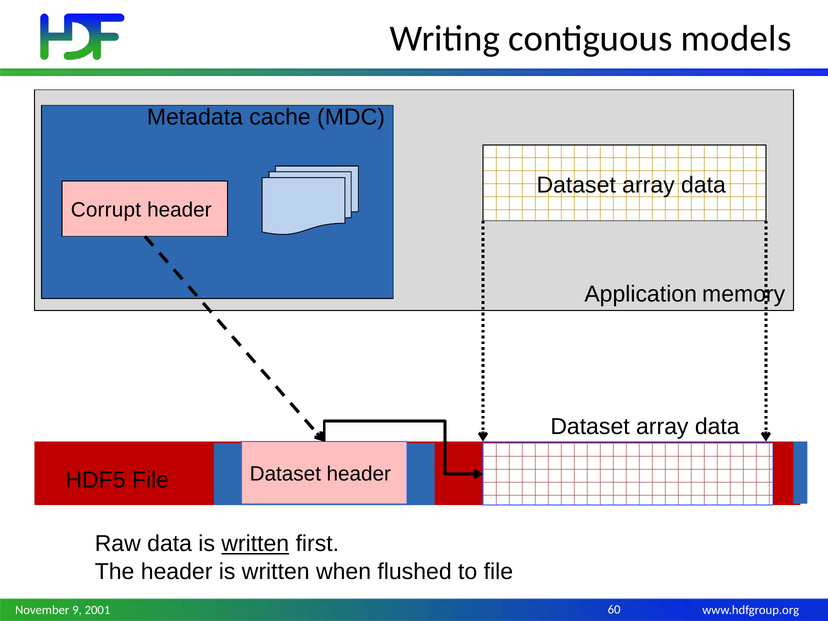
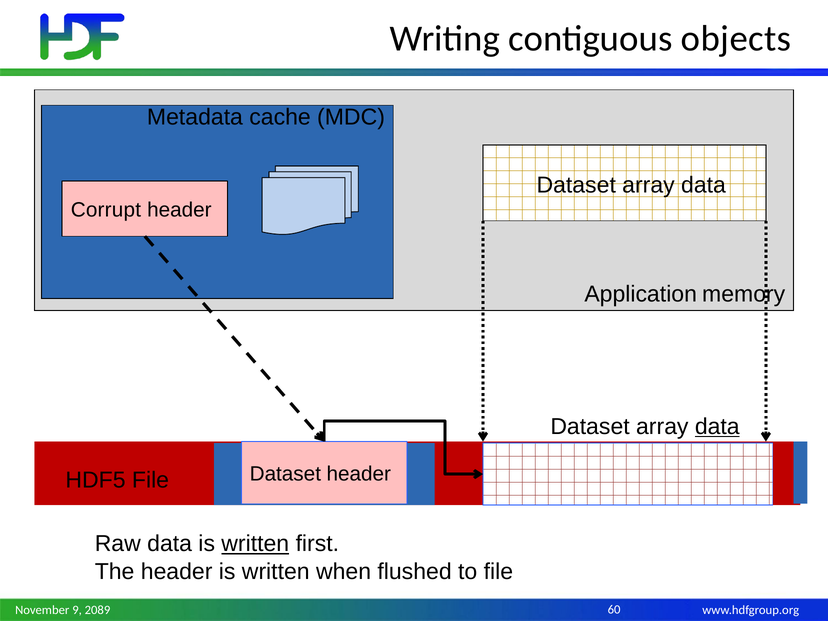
models: models -> objects (736, 38)
data underline: none -> present (717, 427)
2001: 2001 -> 2089 (97, 610)
